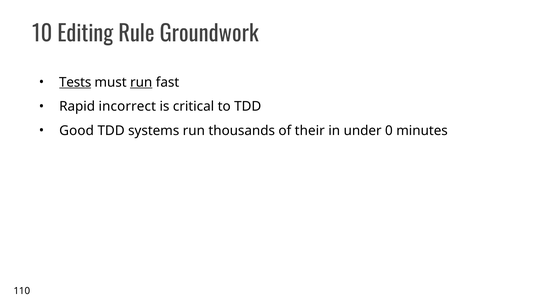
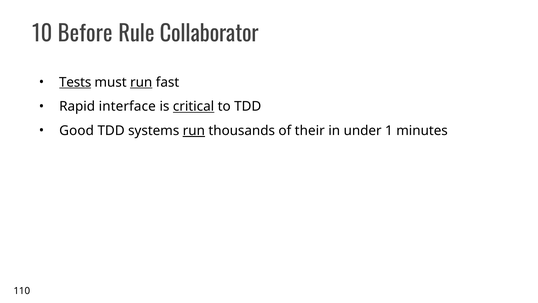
Editing: Editing -> Before (85, 34)
Groundwork: Groundwork -> Collaborator (209, 34)
incorrect: incorrect -> interface (127, 106)
critical underline: none -> present (194, 106)
run underline: none -> present (194, 131)
0: 0 -> 1 (389, 131)
